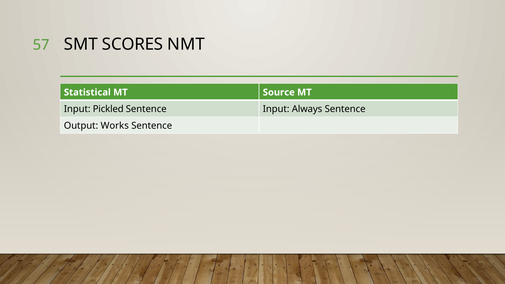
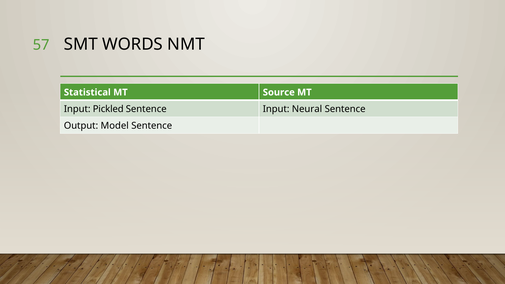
SCORES: SCORES -> WORDS (133, 44)
Always: Always -> Neural (307, 109)
Works: Works -> Model (115, 126)
